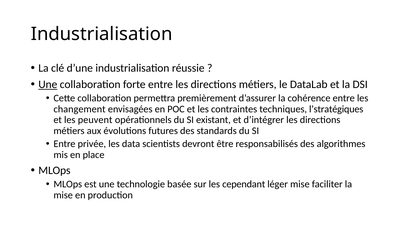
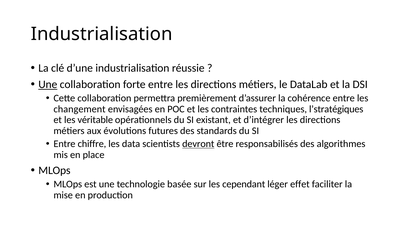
peuvent: peuvent -> véritable (95, 120)
privée: privée -> chiffre (92, 144)
devront underline: none -> present (198, 144)
léger mise: mise -> effet (300, 184)
